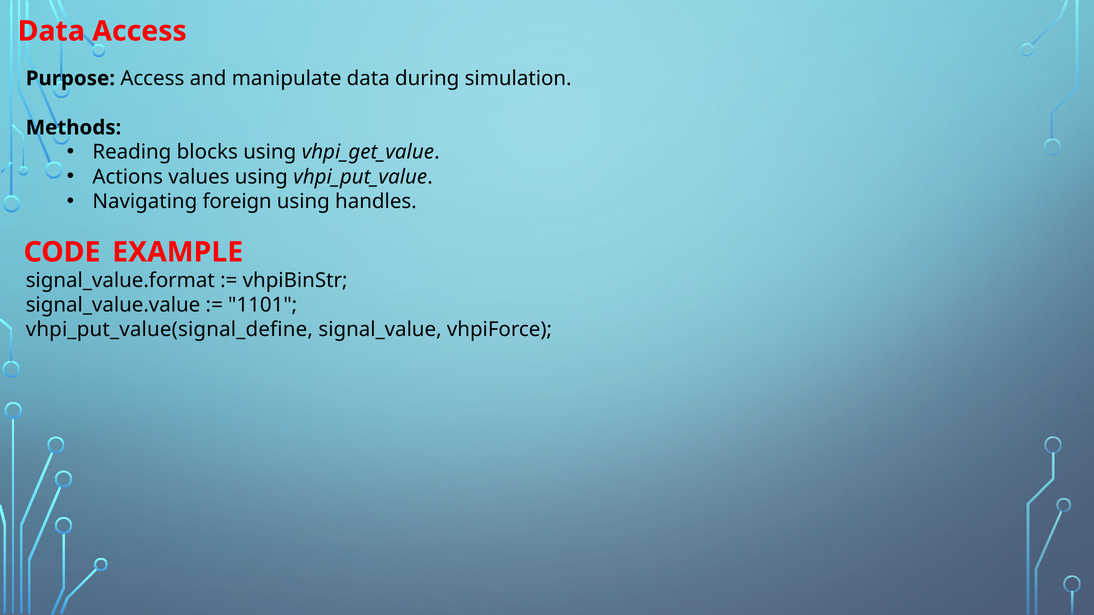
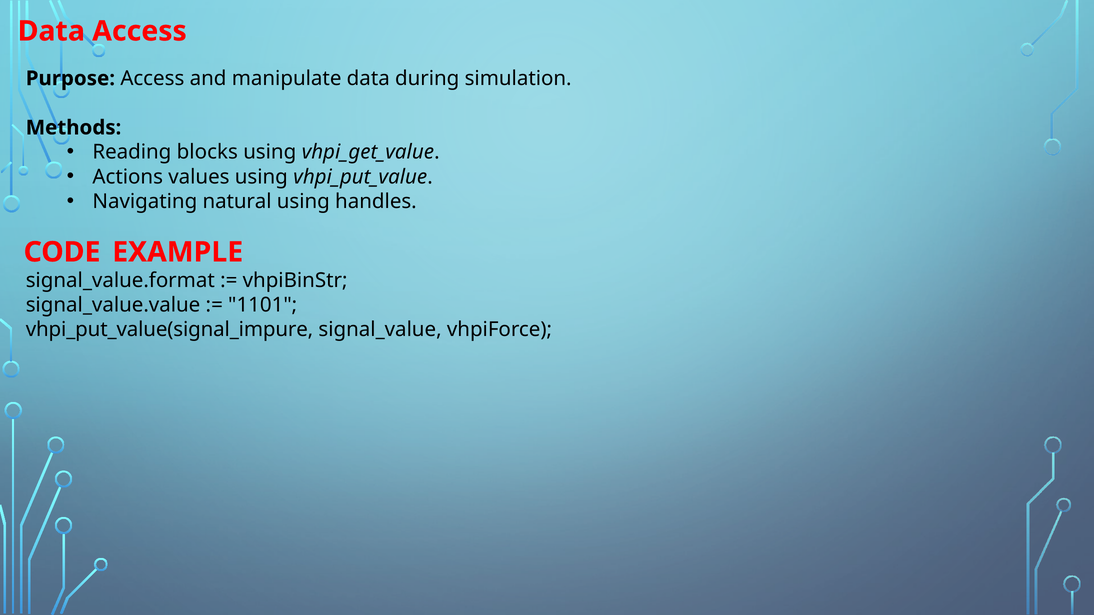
foreign: foreign -> natural (237, 202)
vhpi_put_value(signal_define: vhpi_put_value(signal_define -> vhpi_put_value(signal_impure (170, 330)
